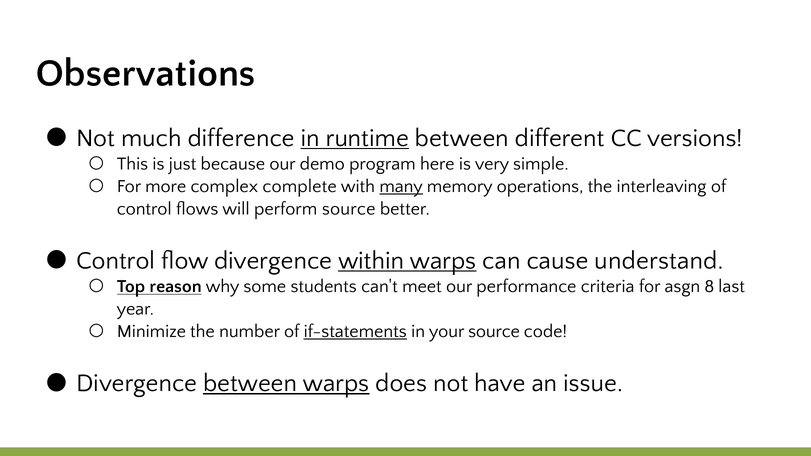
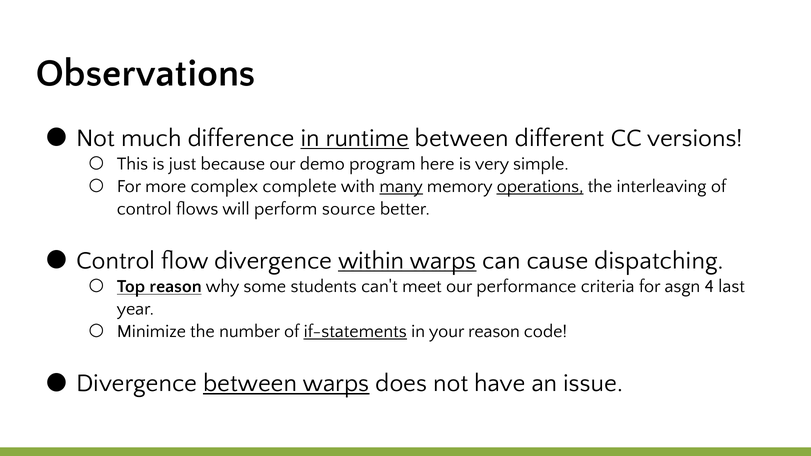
operations underline: none -> present (540, 186)
understand: understand -> dispatching (659, 261)
8: 8 -> 4 (709, 287)
your source: source -> reason (494, 331)
